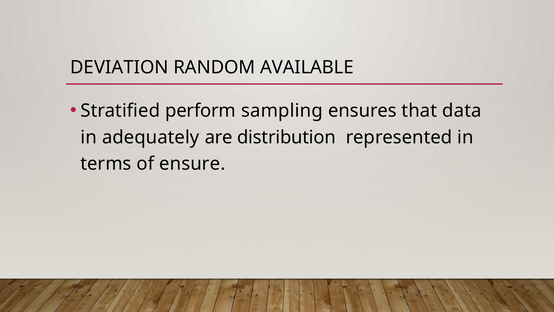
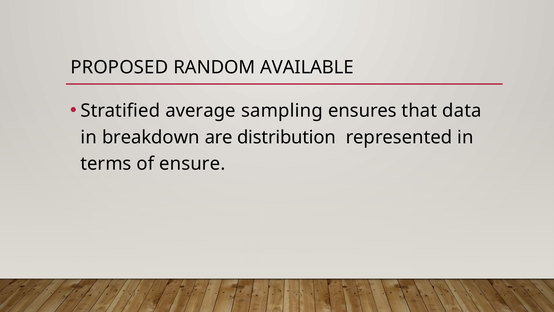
DEVIATION: DEVIATION -> PROPOSED (119, 67)
perform: perform -> average (200, 110)
adequately: adequately -> breakdown (151, 137)
